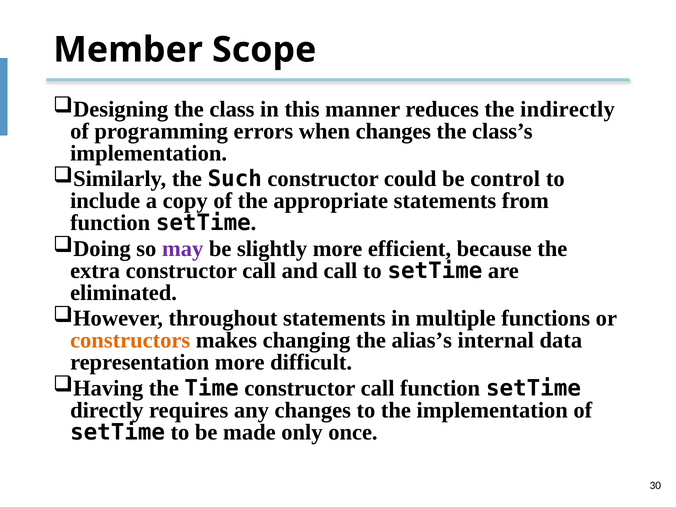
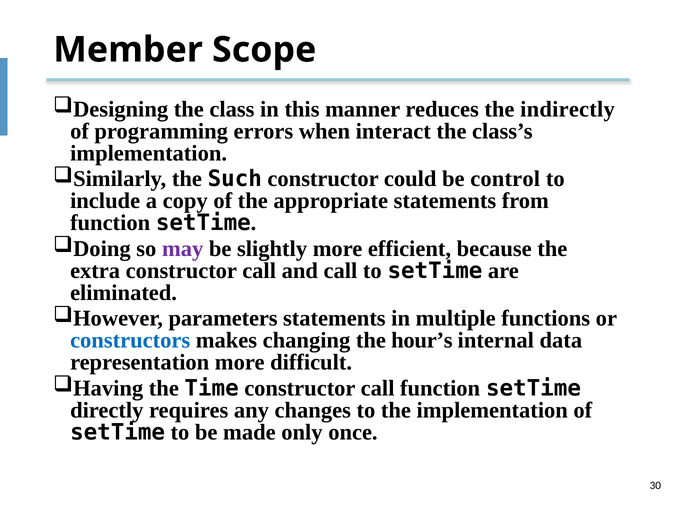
when changes: changes -> interact (393, 131)
throughout: throughout -> parameters (223, 319)
constructors colour: orange -> blue (130, 340)
alias’s: alias’s -> hour’s (422, 340)
